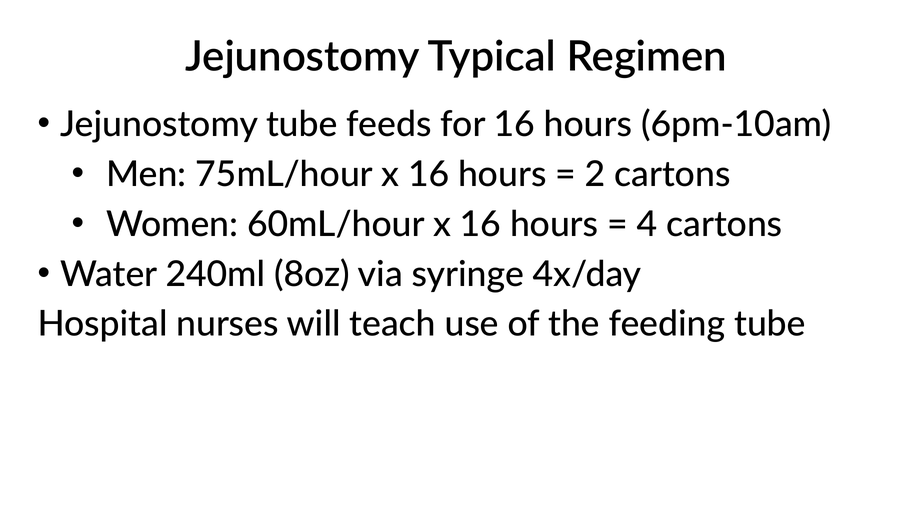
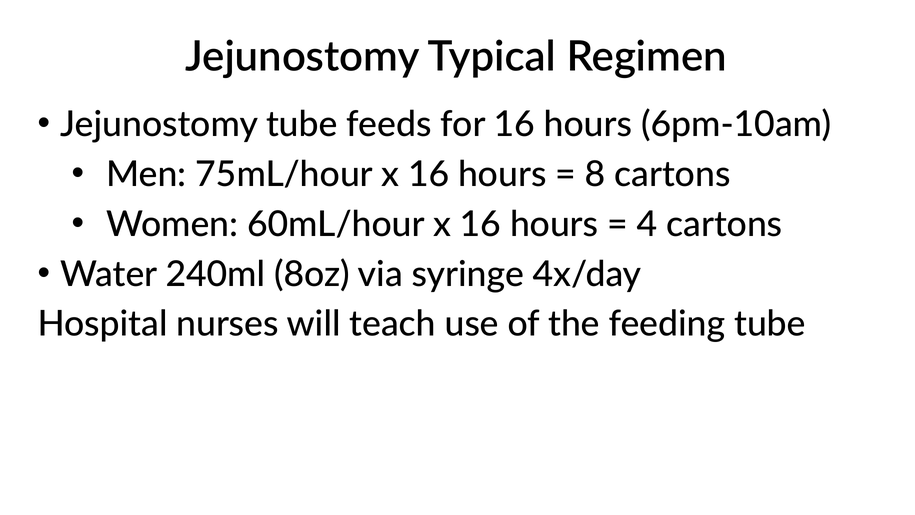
2: 2 -> 8 (595, 174)
